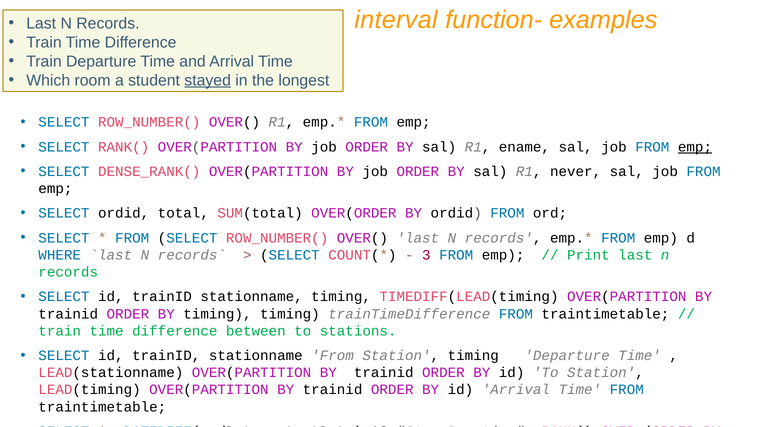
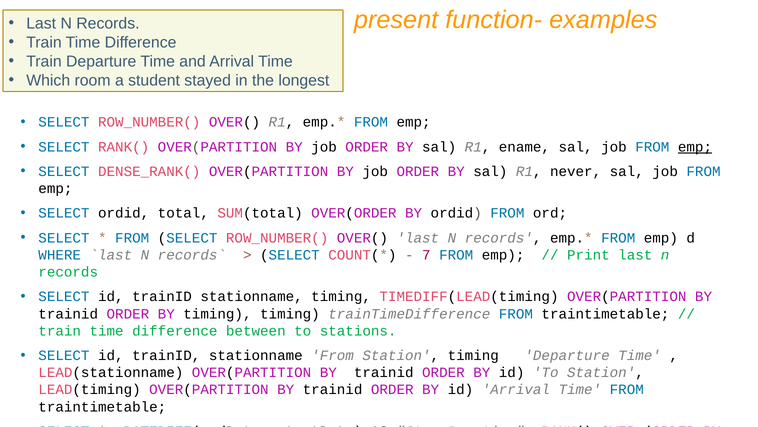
interval: interval -> present (396, 20)
stayed underline: present -> none (208, 80)
3: 3 -> 7 (426, 255)
